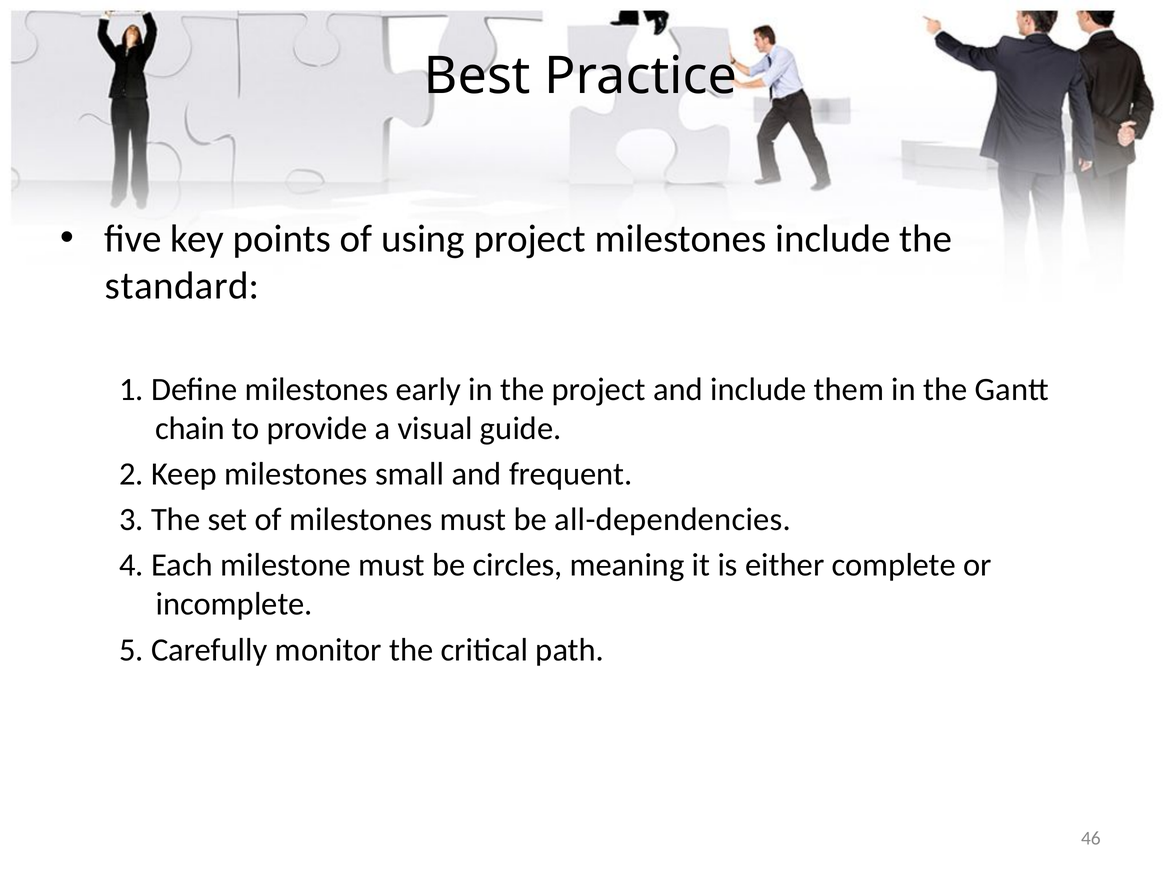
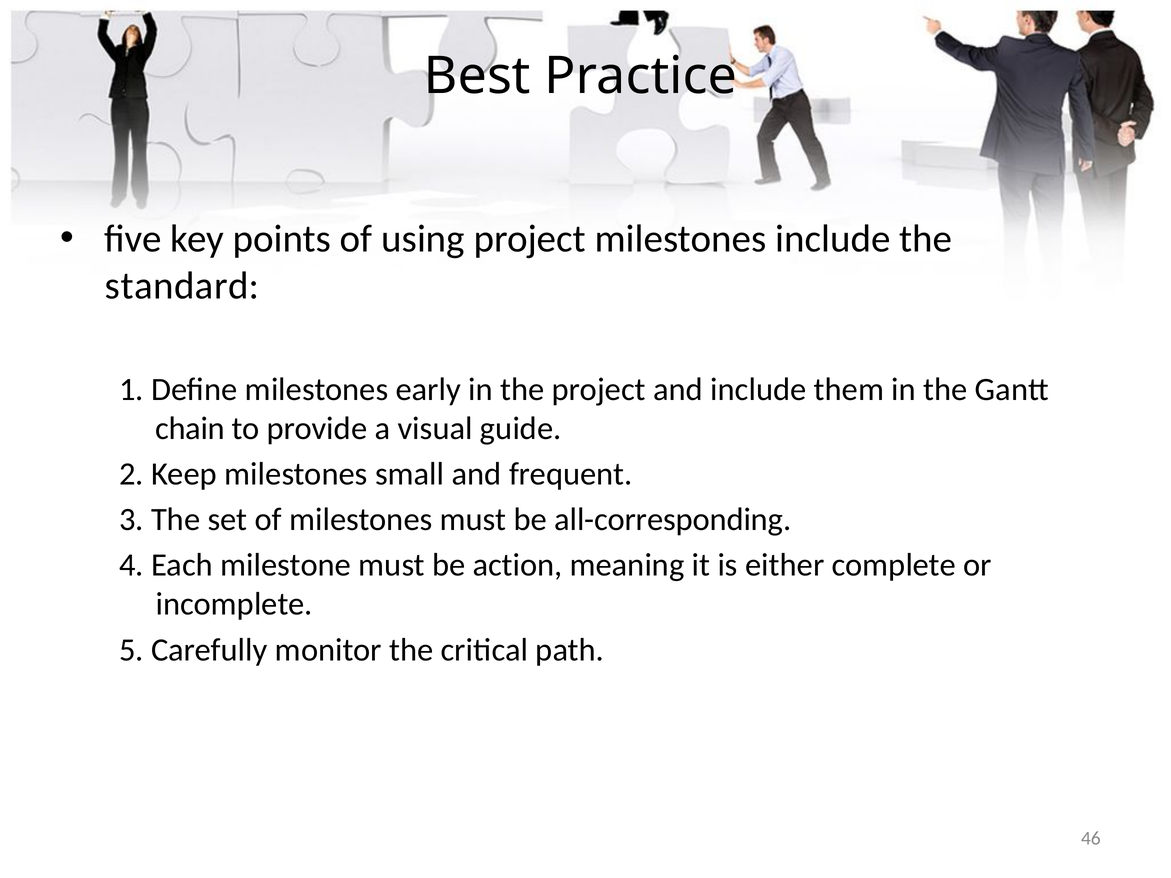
all-dependencies: all-dependencies -> all-corresponding (673, 520)
circles: circles -> action (518, 565)
